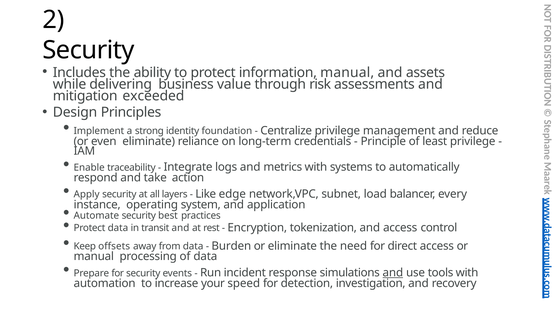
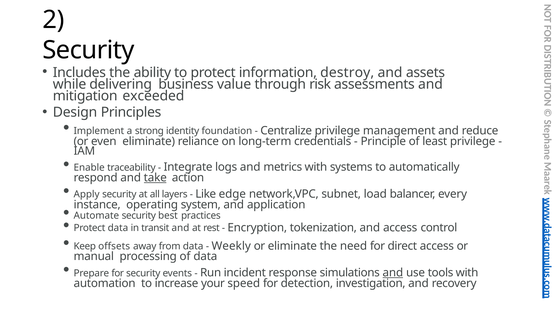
information manual: manual -> destroy (347, 73)
take underline: none -> present (155, 178)
Burden: Burden -> Weekly (231, 246)
